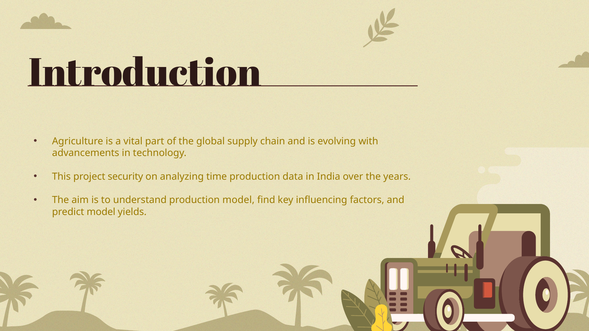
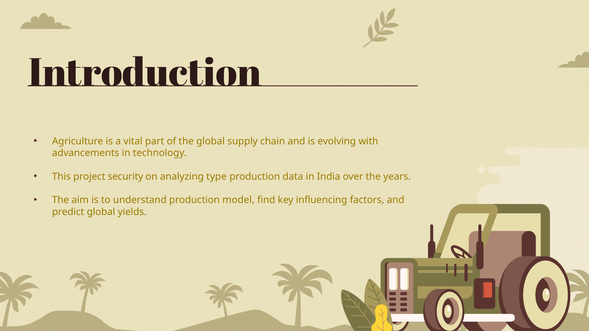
time: time -> type (217, 177)
predict model: model -> global (101, 212)
